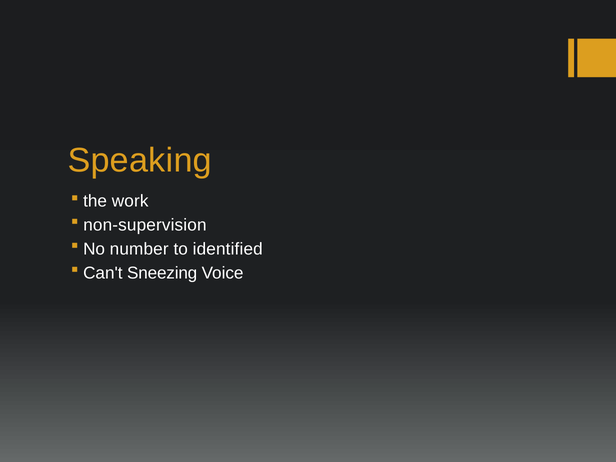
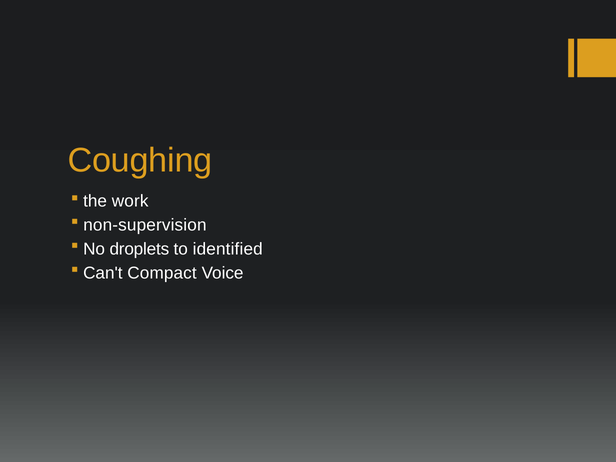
Speaking: Speaking -> Coughing (140, 161)
number: number -> droplets (139, 249)
Sneezing: Sneezing -> Compact (162, 273)
